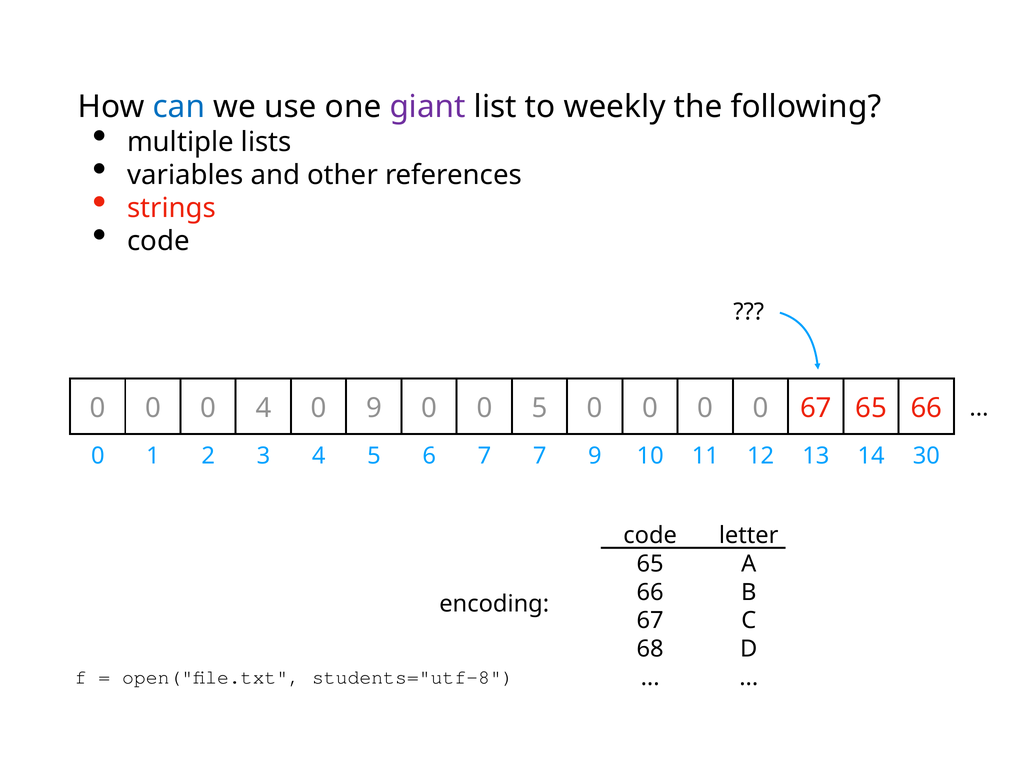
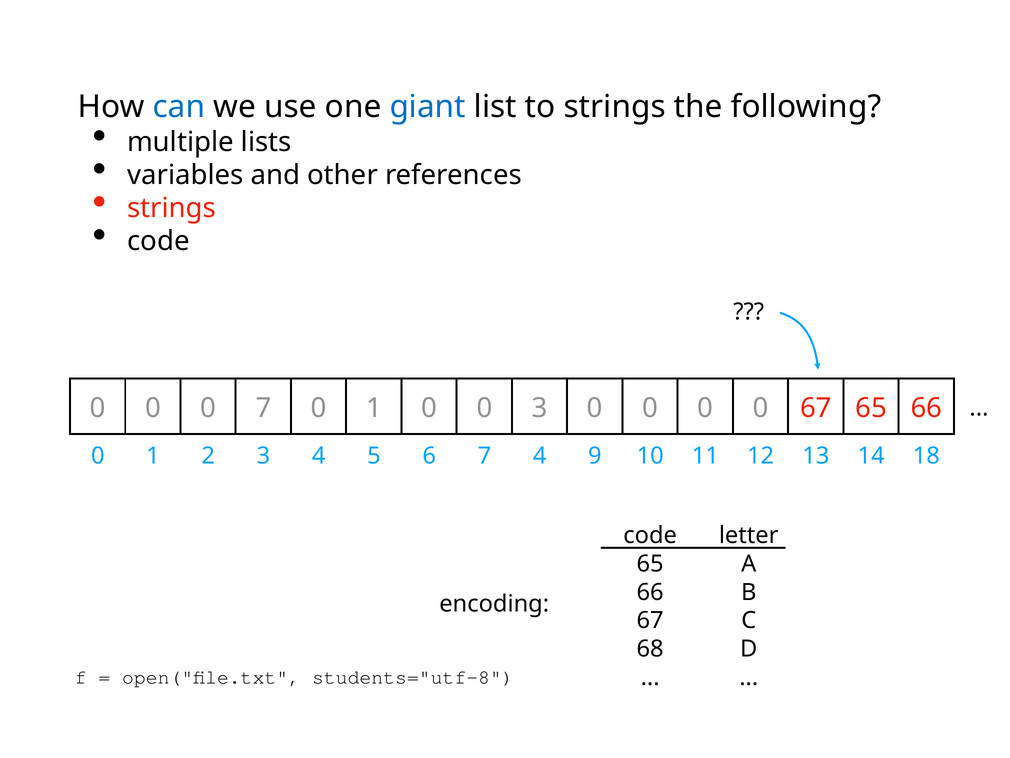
giant colour: purple -> blue (428, 107)
to weekly: weekly -> strings (615, 107)
0 0 4: 4 -> 7 (263, 408)
0 9: 9 -> 1 (374, 408)
0 5: 5 -> 3 (540, 408)
1 7: 7 -> 4 (540, 456)
30: 30 -> 18 (926, 456)
